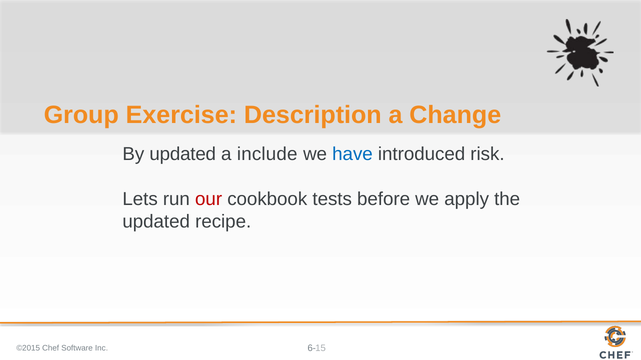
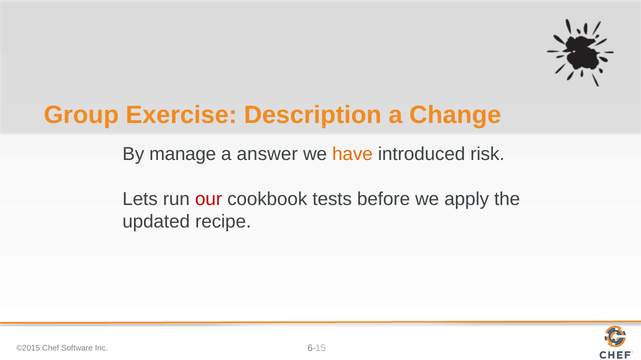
By updated: updated -> manage (183, 154)
include: include -> answer (267, 154)
have colour: blue -> orange (352, 154)
